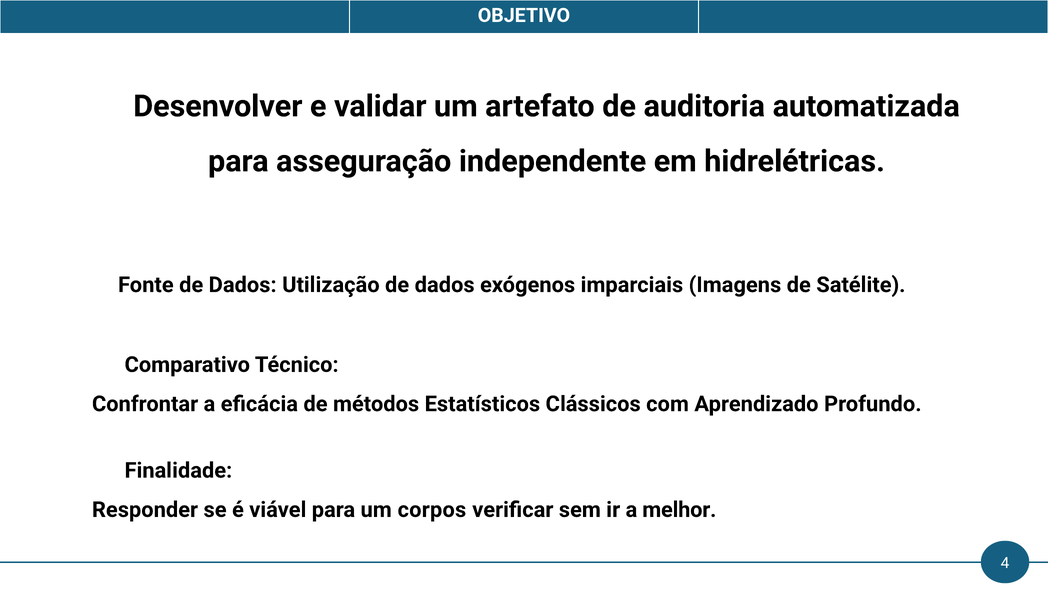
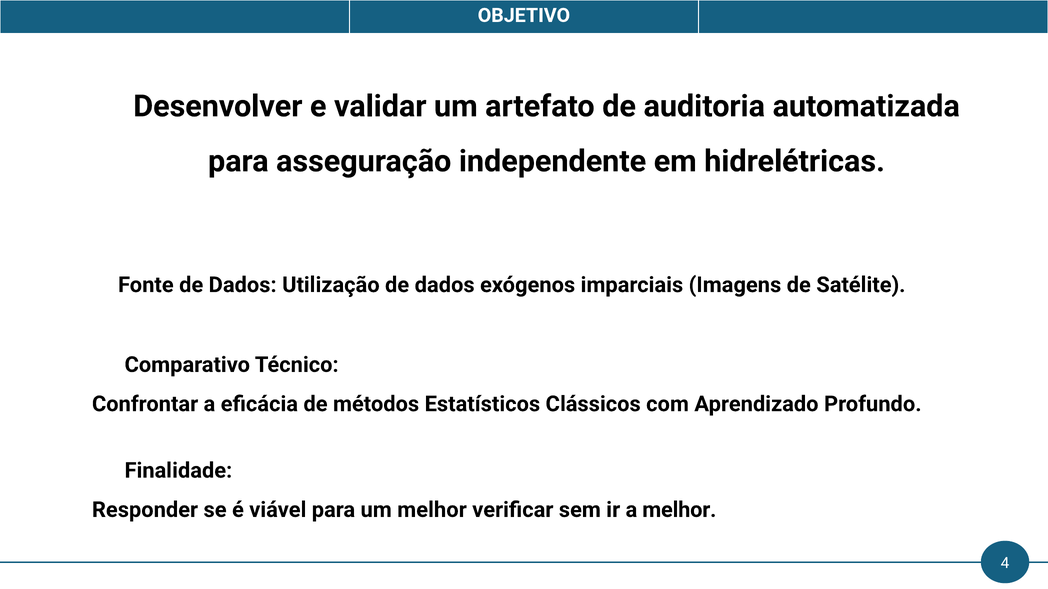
um corpos: corpos -> melhor (432, 510)
